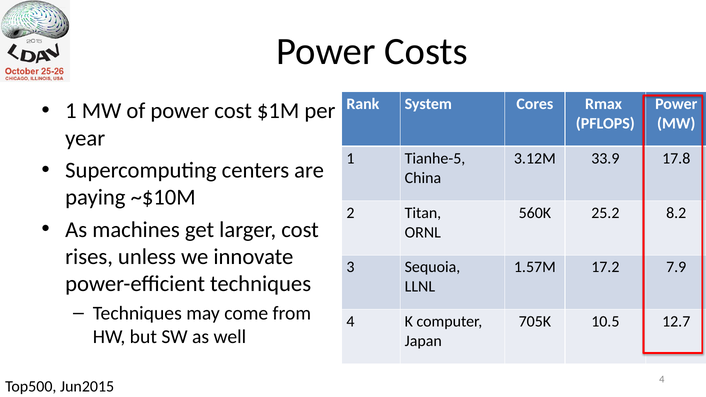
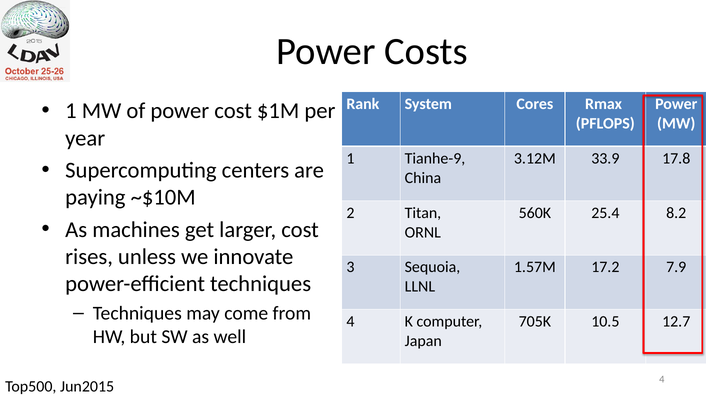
Tianhe-5: Tianhe-5 -> Tianhe-9 (435, 159)
25.2: 25.2 -> 25.4 (605, 213)
